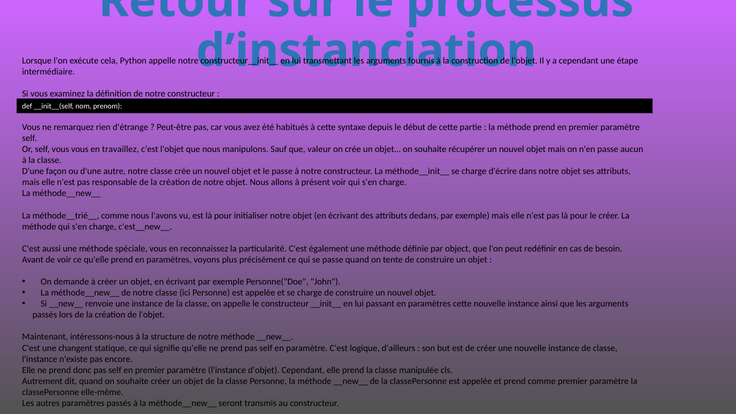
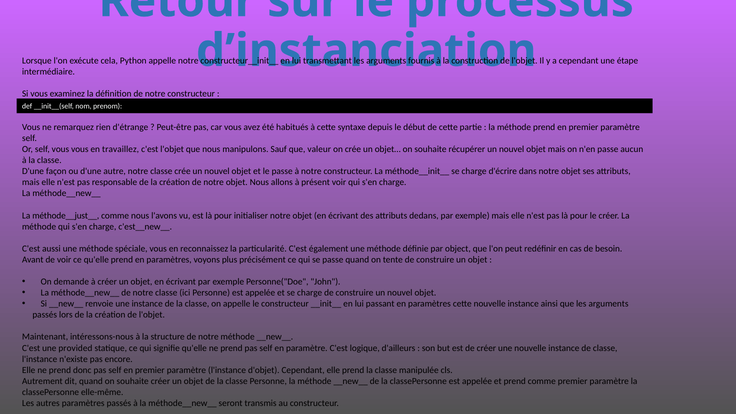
méthode__trié__: méthode__trié__ -> méthode__just__ (66, 216)
changent: changent -> provided (75, 348)
